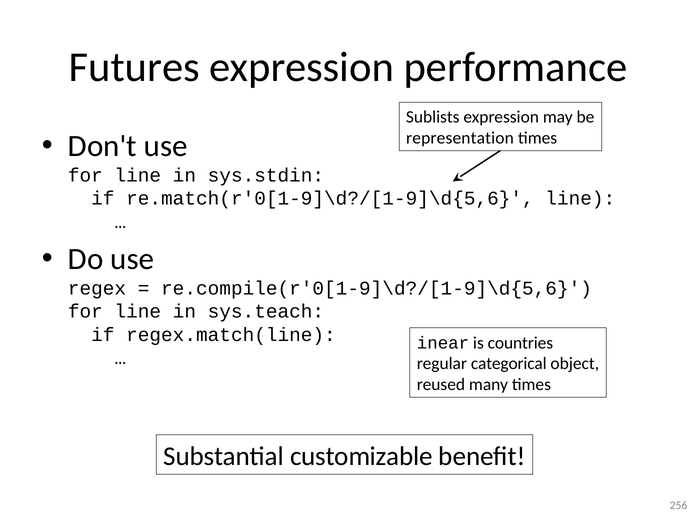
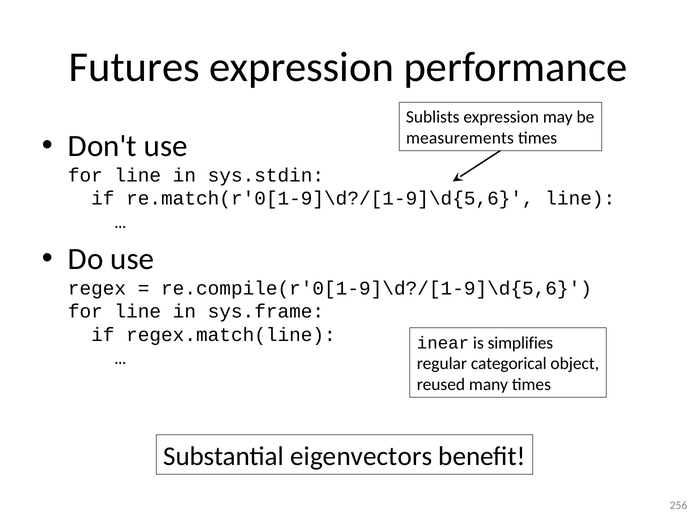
representation: representation -> measurements (460, 138)
sys.teach: sys.teach -> sys.frame (266, 312)
countries: countries -> simplifies (520, 343)
customizable: customizable -> eigenvectors (361, 457)
